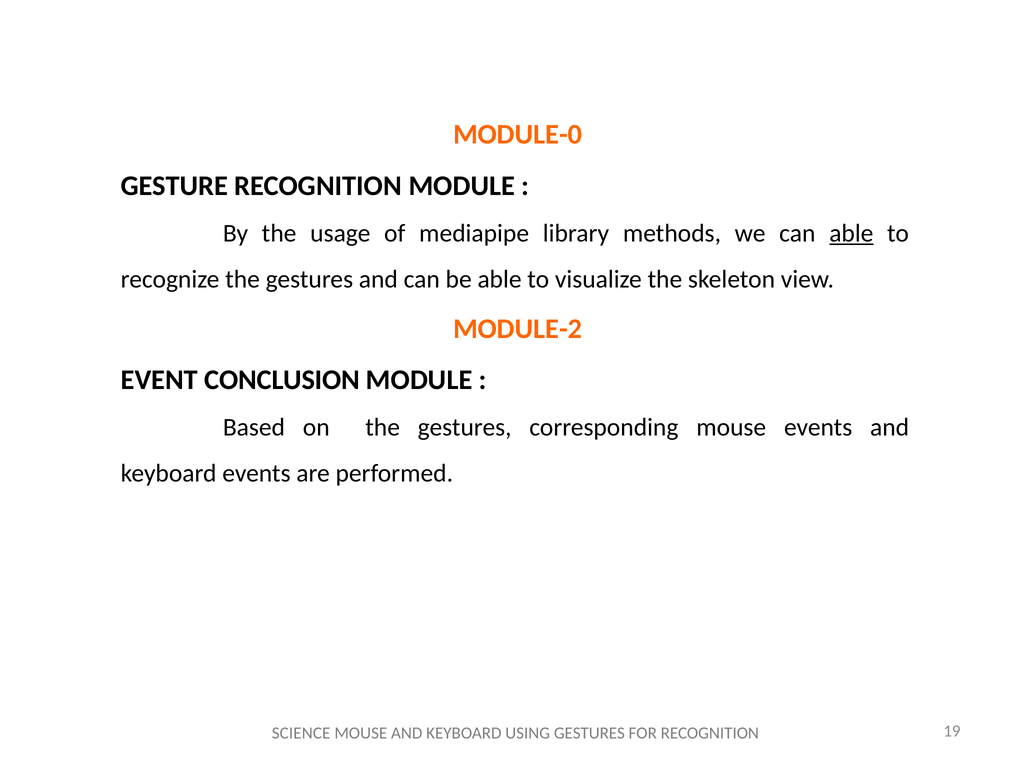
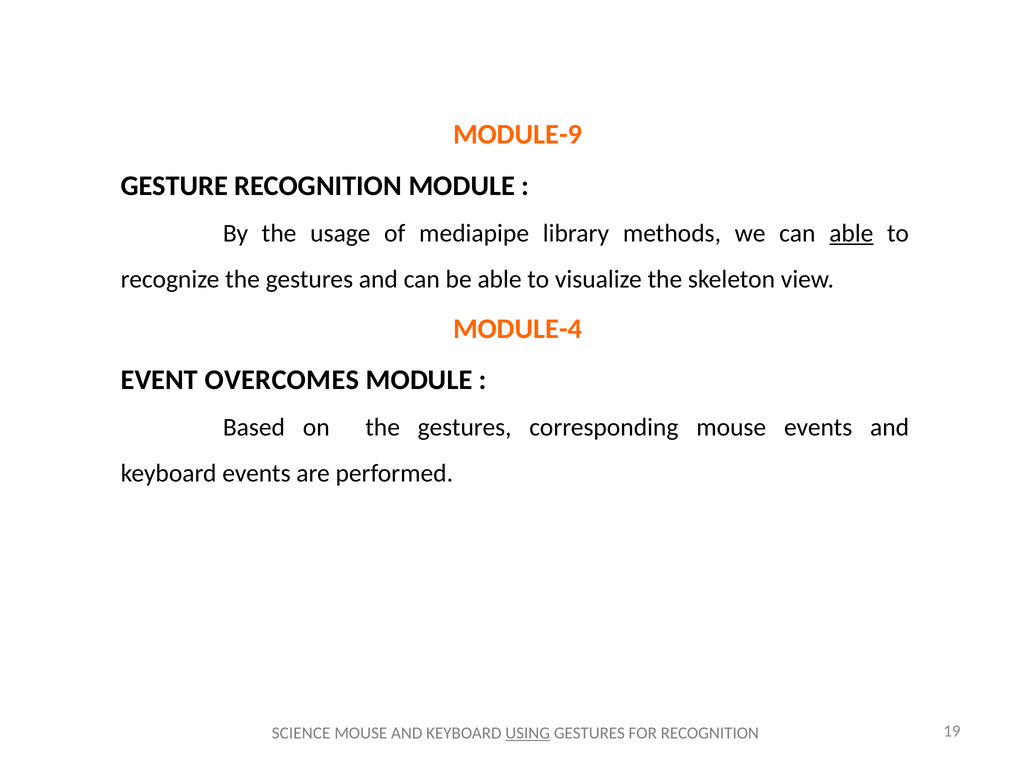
MODULE-0: MODULE-0 -> MODULE-9 (518, 135)
MODULE-2: MODULE-2 -> MODULE-4 (518, 329)
CONCLUSION: CONCLUSION -> OVERCOMES (282, 380)
USING underline: none -> present (528, 734)
